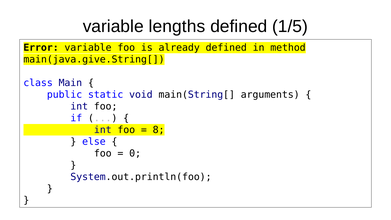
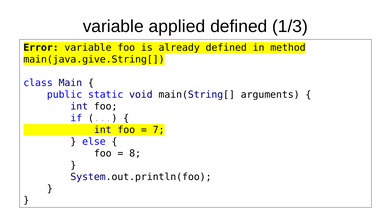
lengths: lengths -> applied (177, 26)
1/5: 1/5 -> 1/3 (290, 26)
8: 8 -> 7 (159, 130)
0: 0 -> 8 (135, 153)
